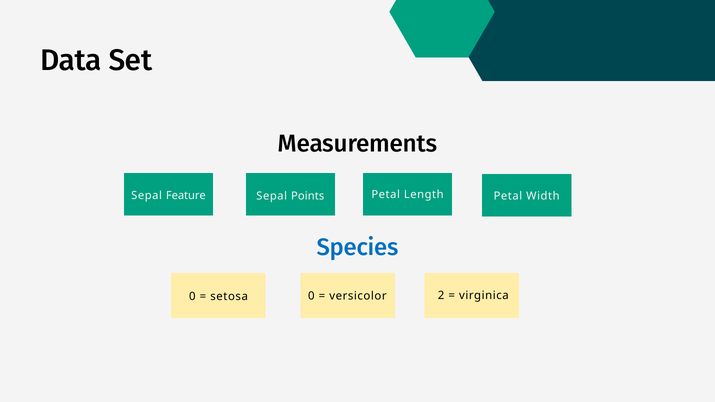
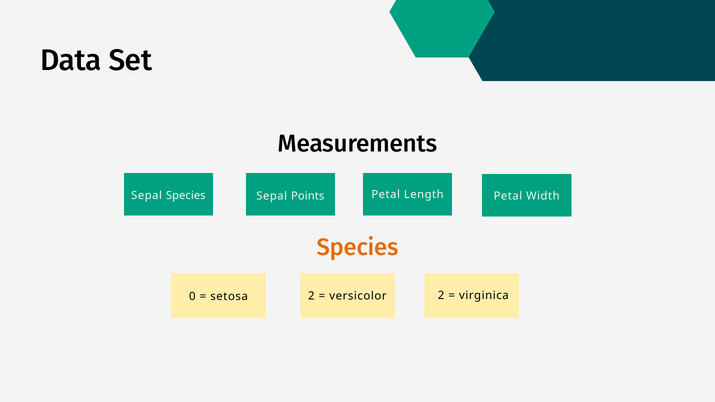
Sepal Feature: Feature -> Species (186, 196)
Species colour: blue -> orange (358, 248)
setosa 0: 0 -> 2 (311, 296)
